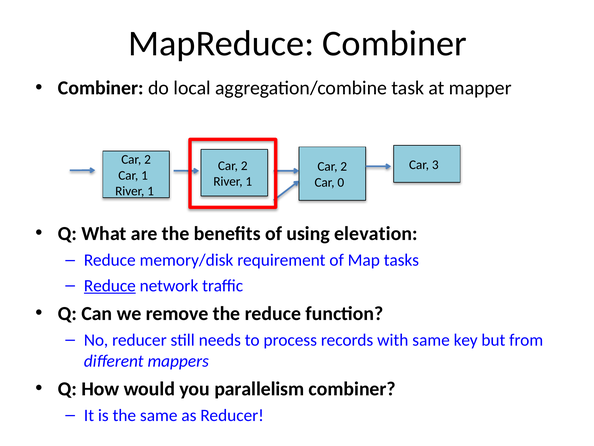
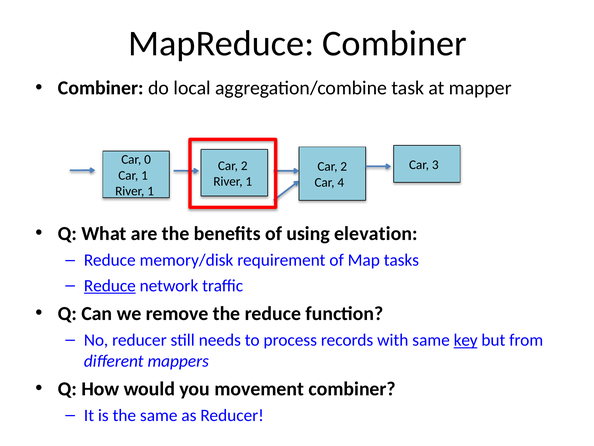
2: 2 -> 0 (148, 159)
0: 0 -> 4 (341, 182)
key underline: none -> present (466, 340)
parallelism: parallelism -> movement (259, 388)
